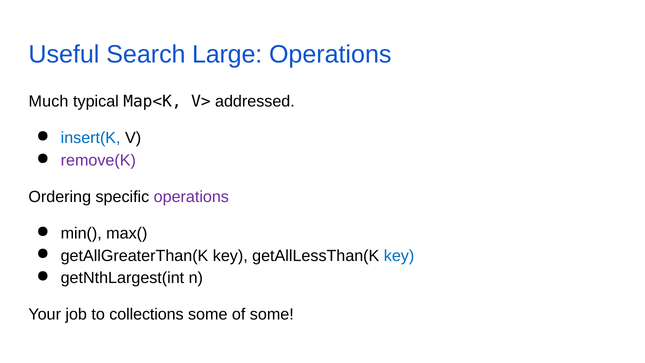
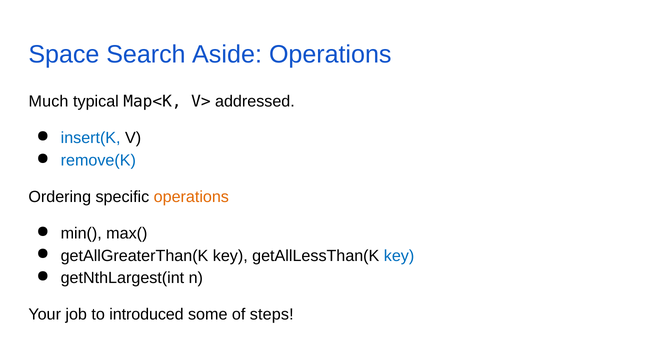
Useful: Useful -> Space (64, 55)
Large: Large -> Aside (227, 55)
remove(K colour: purple -> blue (98, 160)
operations colour: purple -> orange (191, 197)
collections: collections -> introduced (146, 314)
of some: some -> steps (272, 314)
